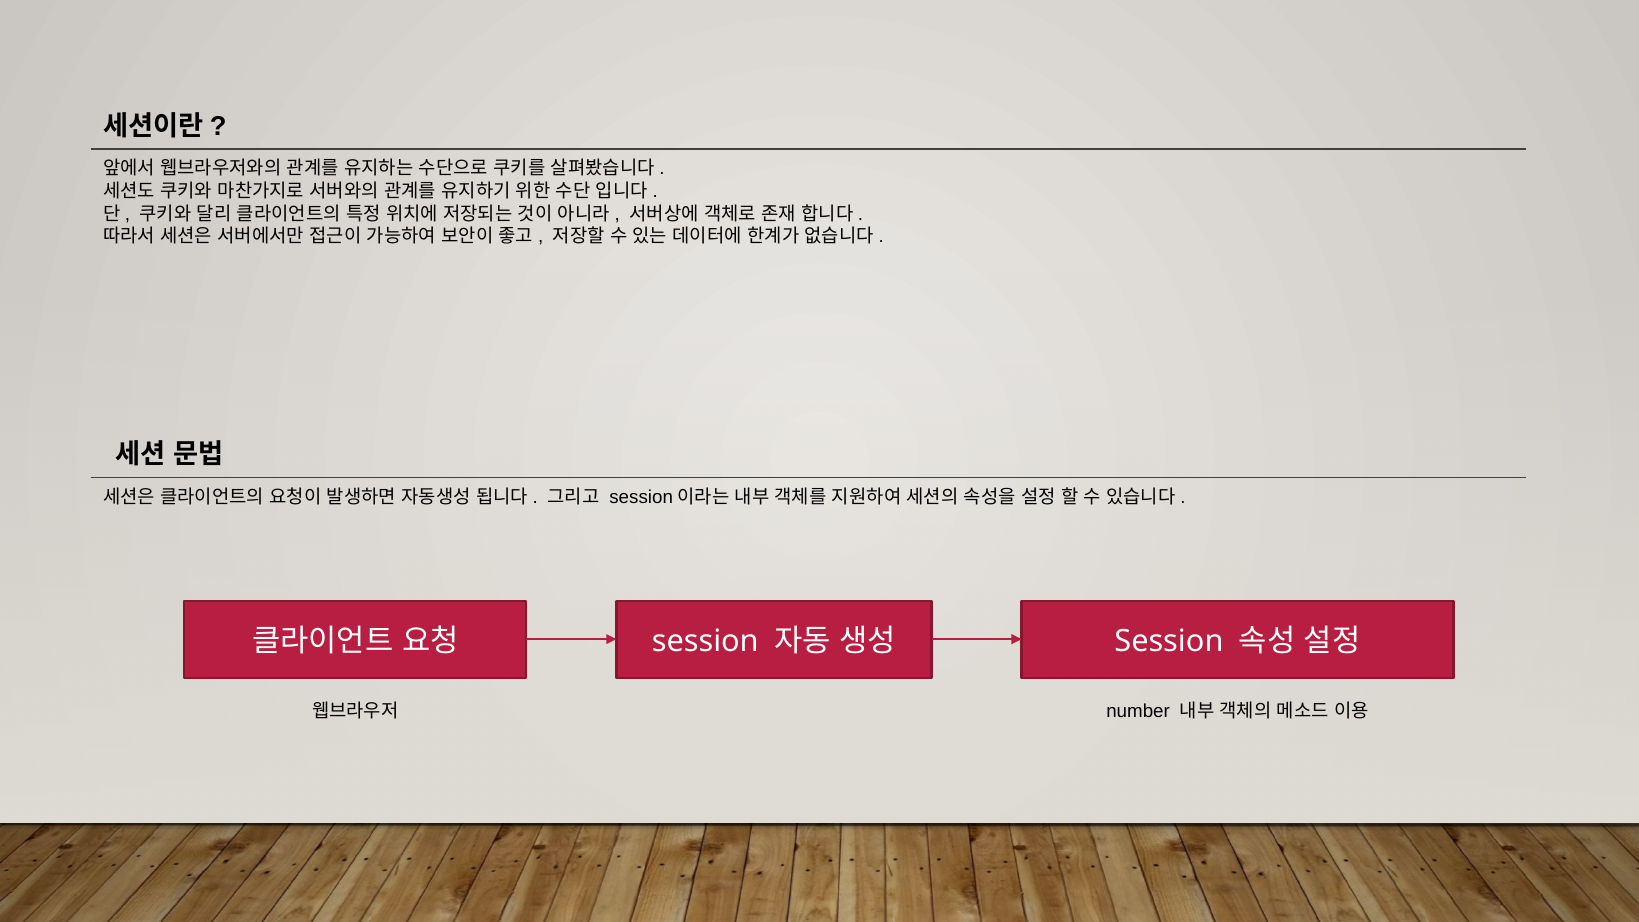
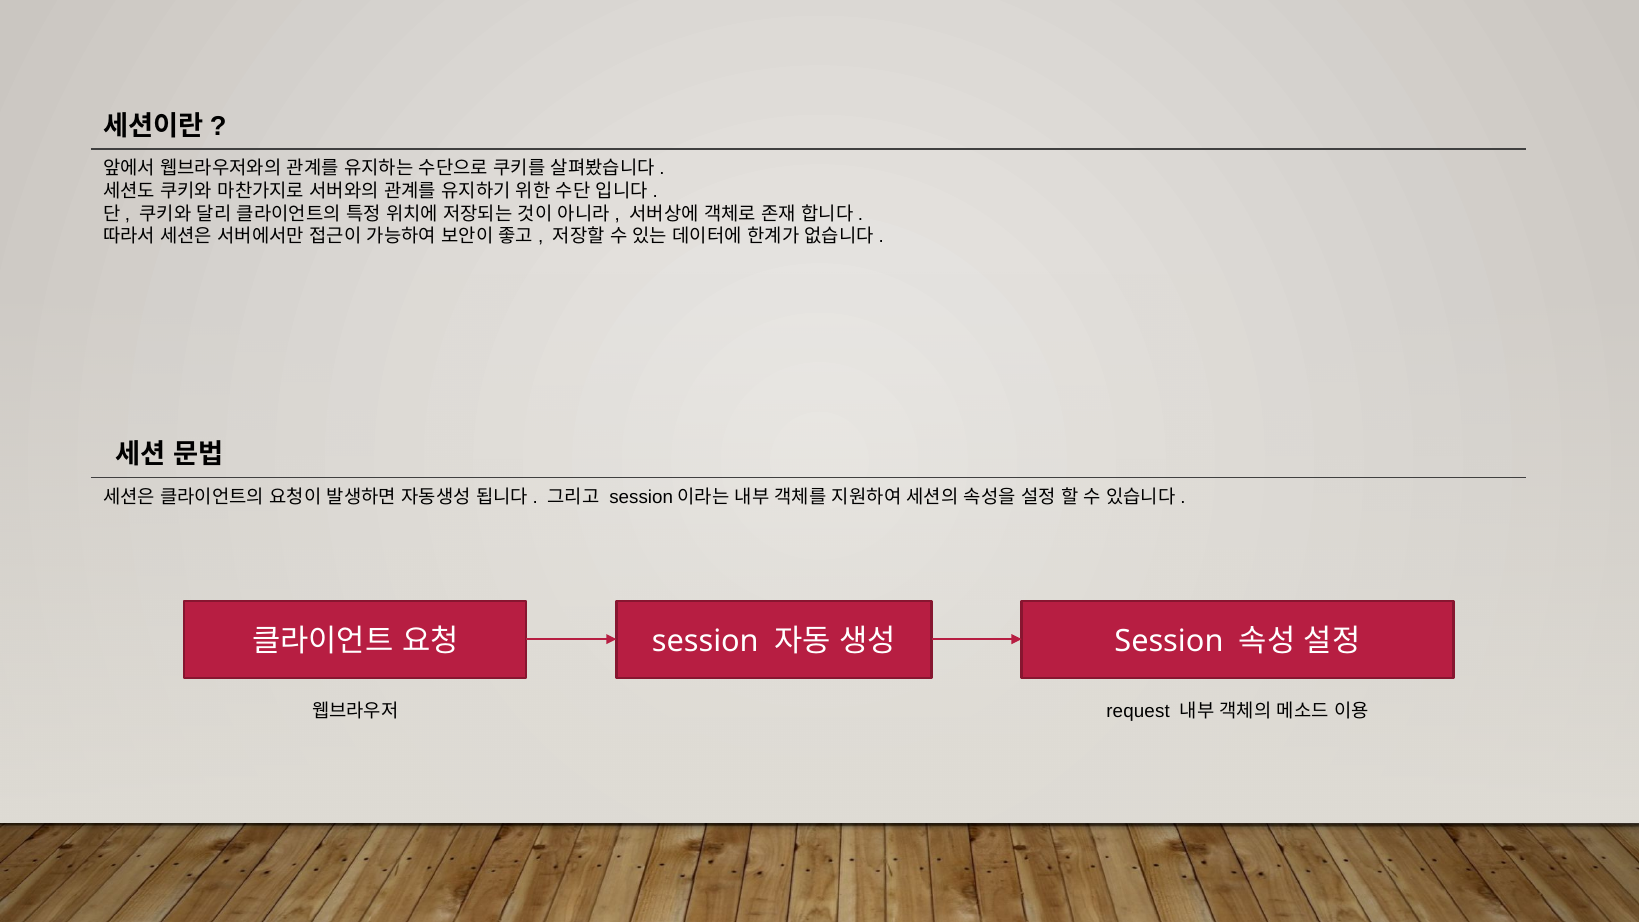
number: number -> request (1138, 712)
